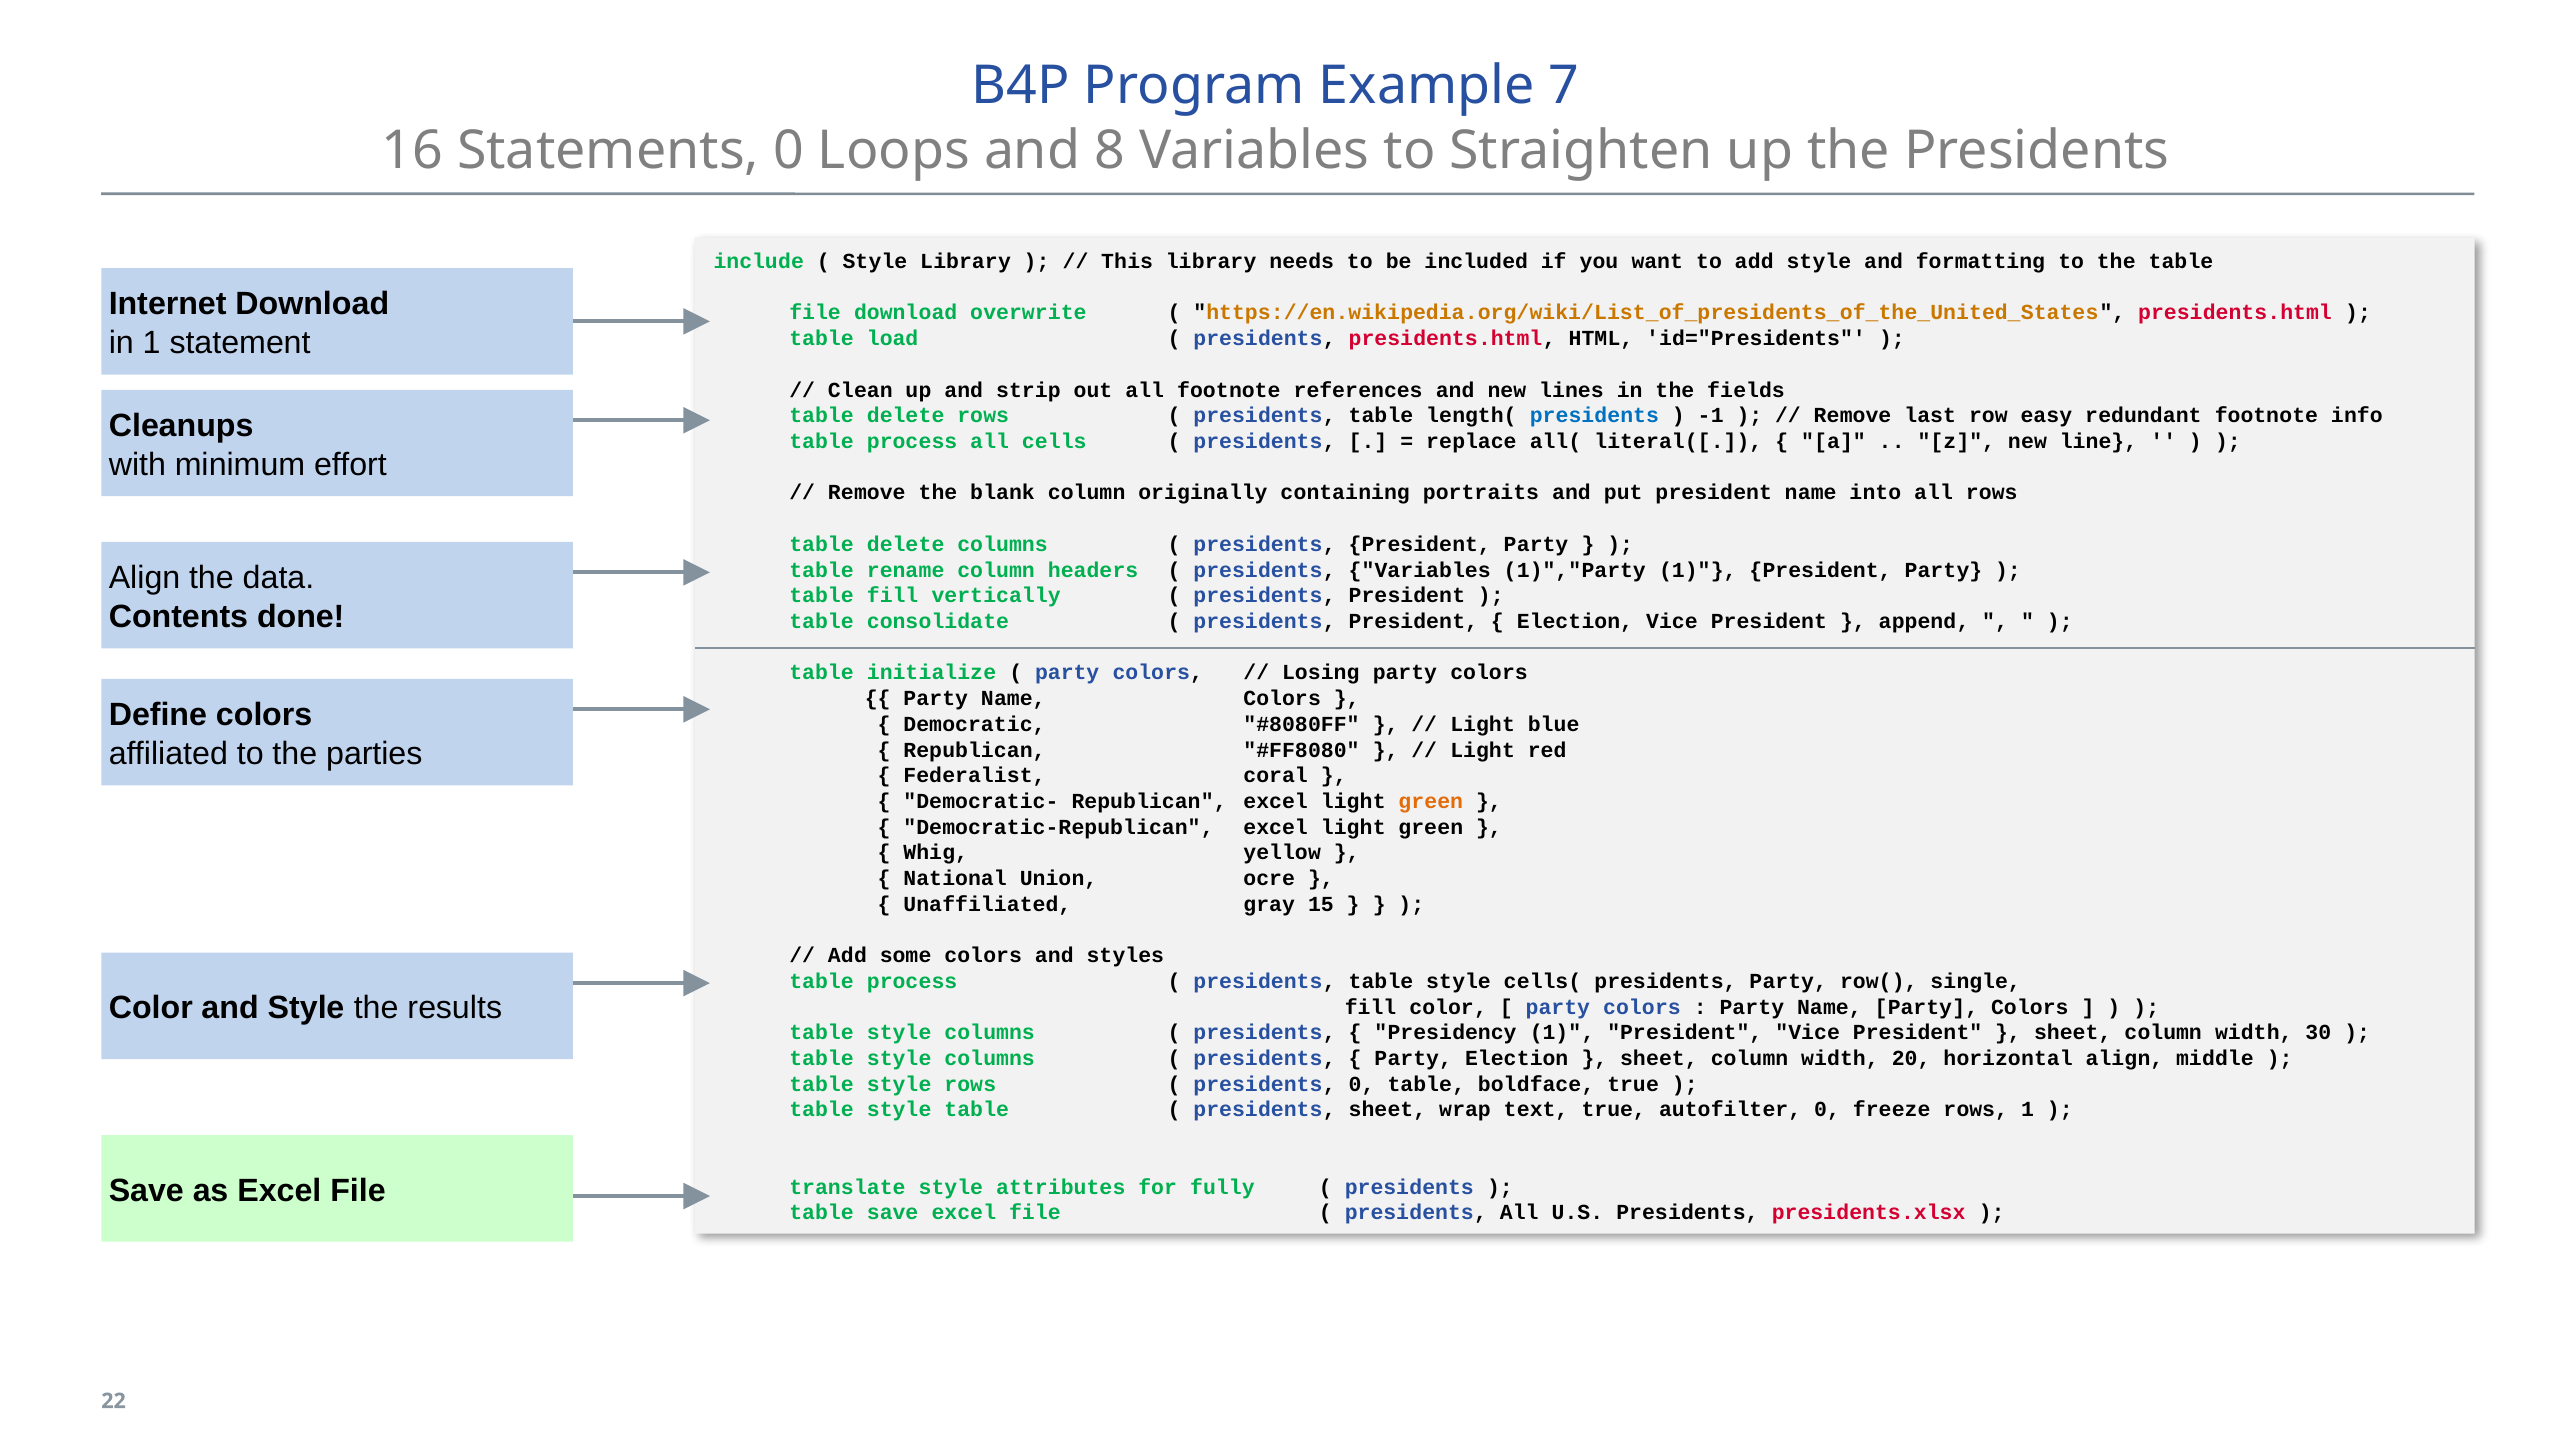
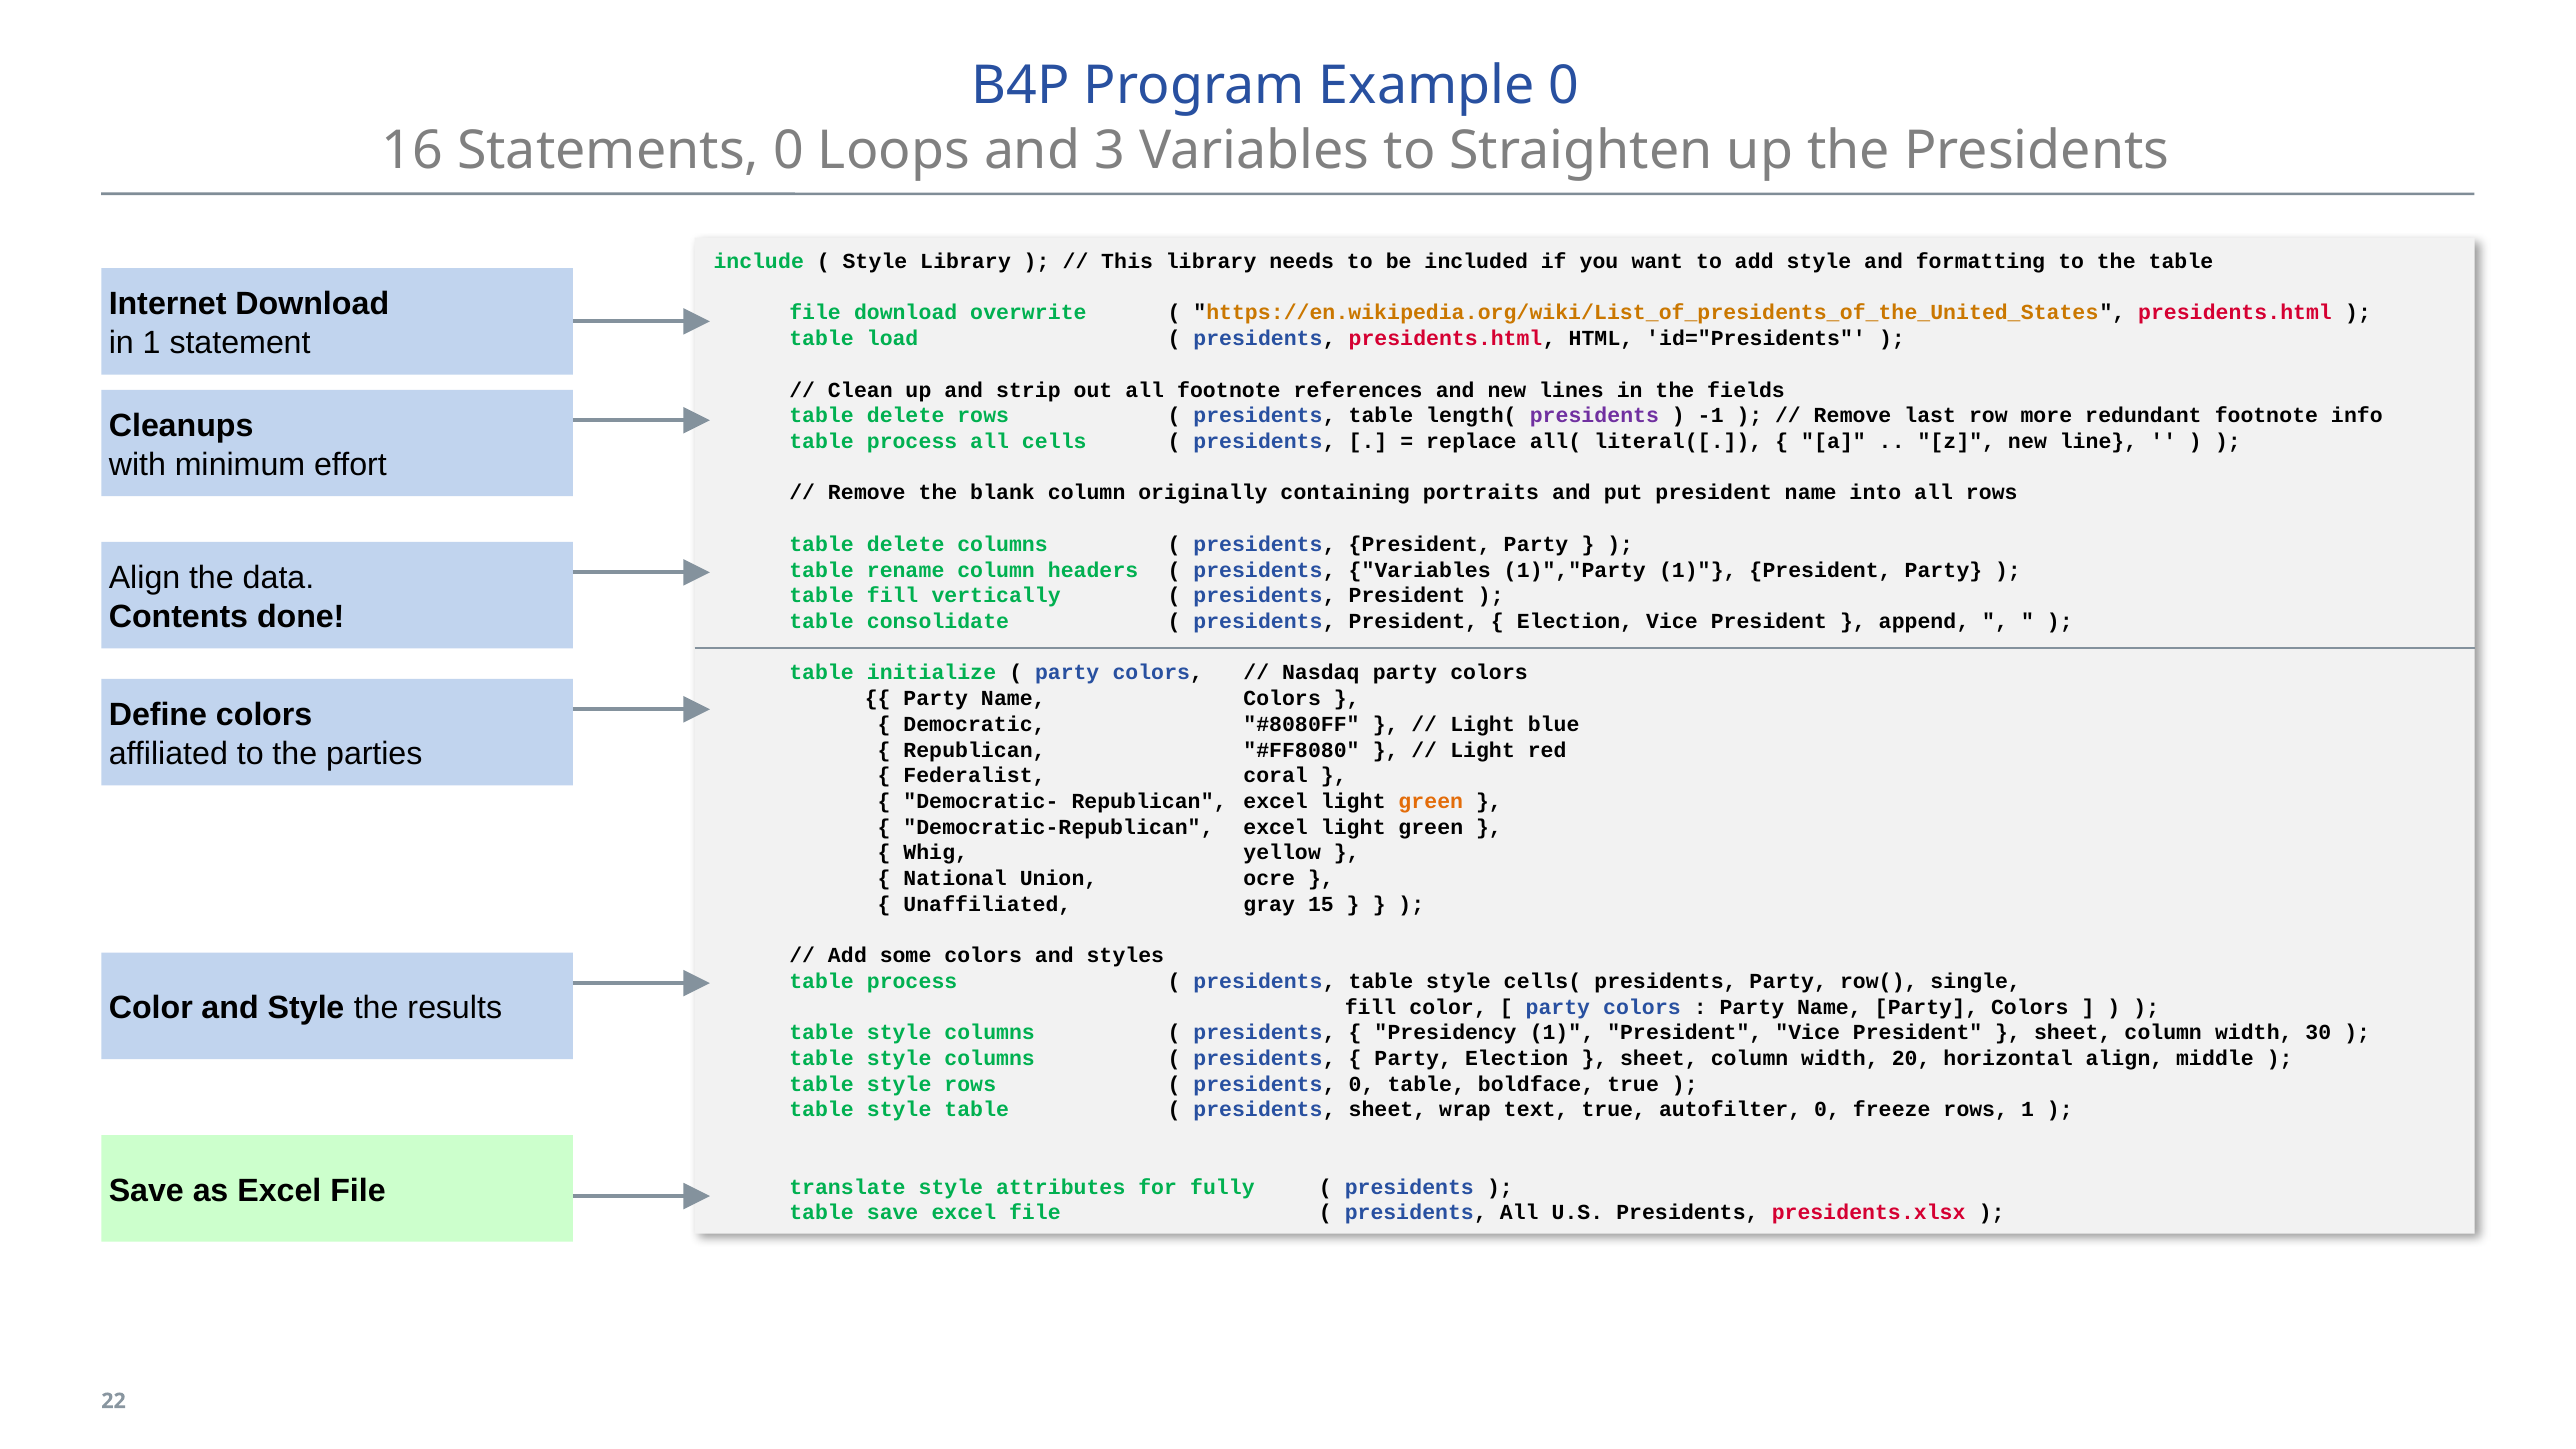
Example 7: 7 -> 0 (1564, 86)
8: 8 -> 3 (1110, 150)
presidents colour: blue -> purple (1594, 416)
easy: easy -> more (2046, 416)
Losing: Losing -> Nasdaq (1321, 673)
